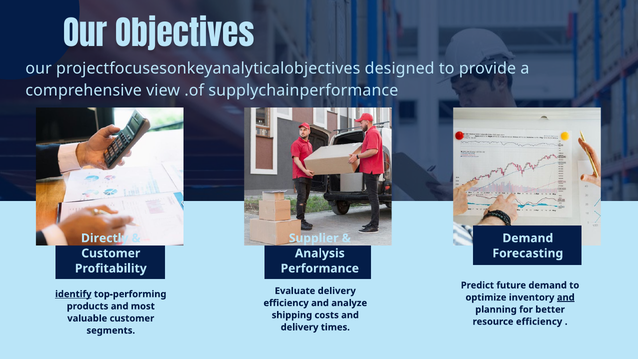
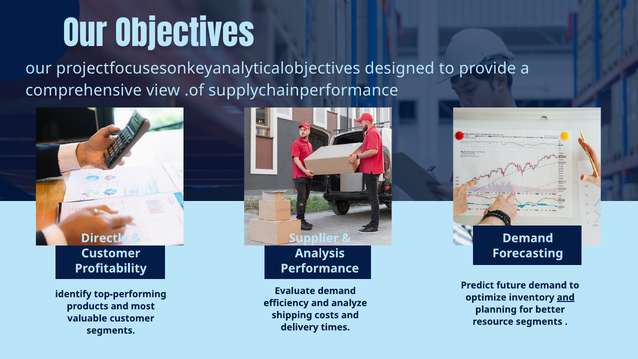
Evaluate delivery: delivery -> demand (337, 291)
identify underline: present -> none (73, 294)
resource efficiency: efficiency -> segments (539, 322)
